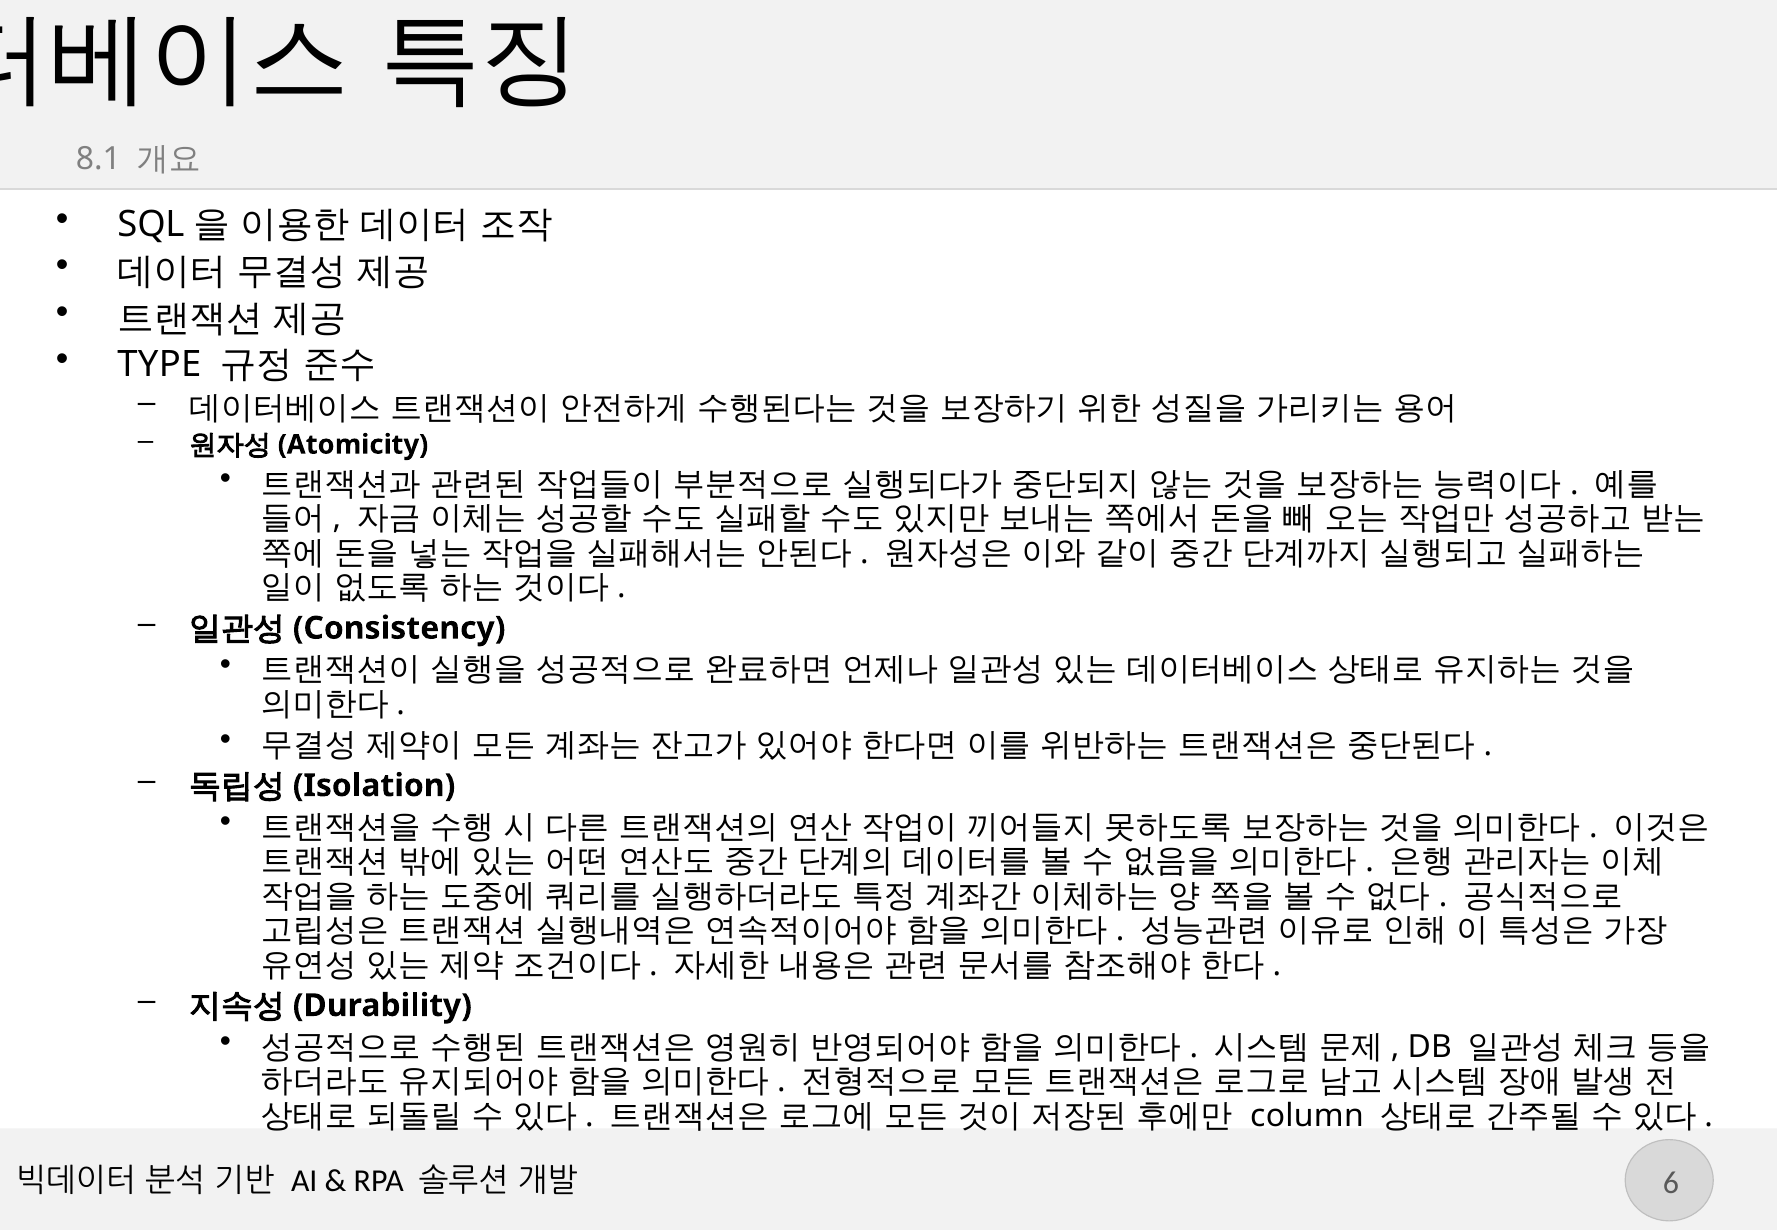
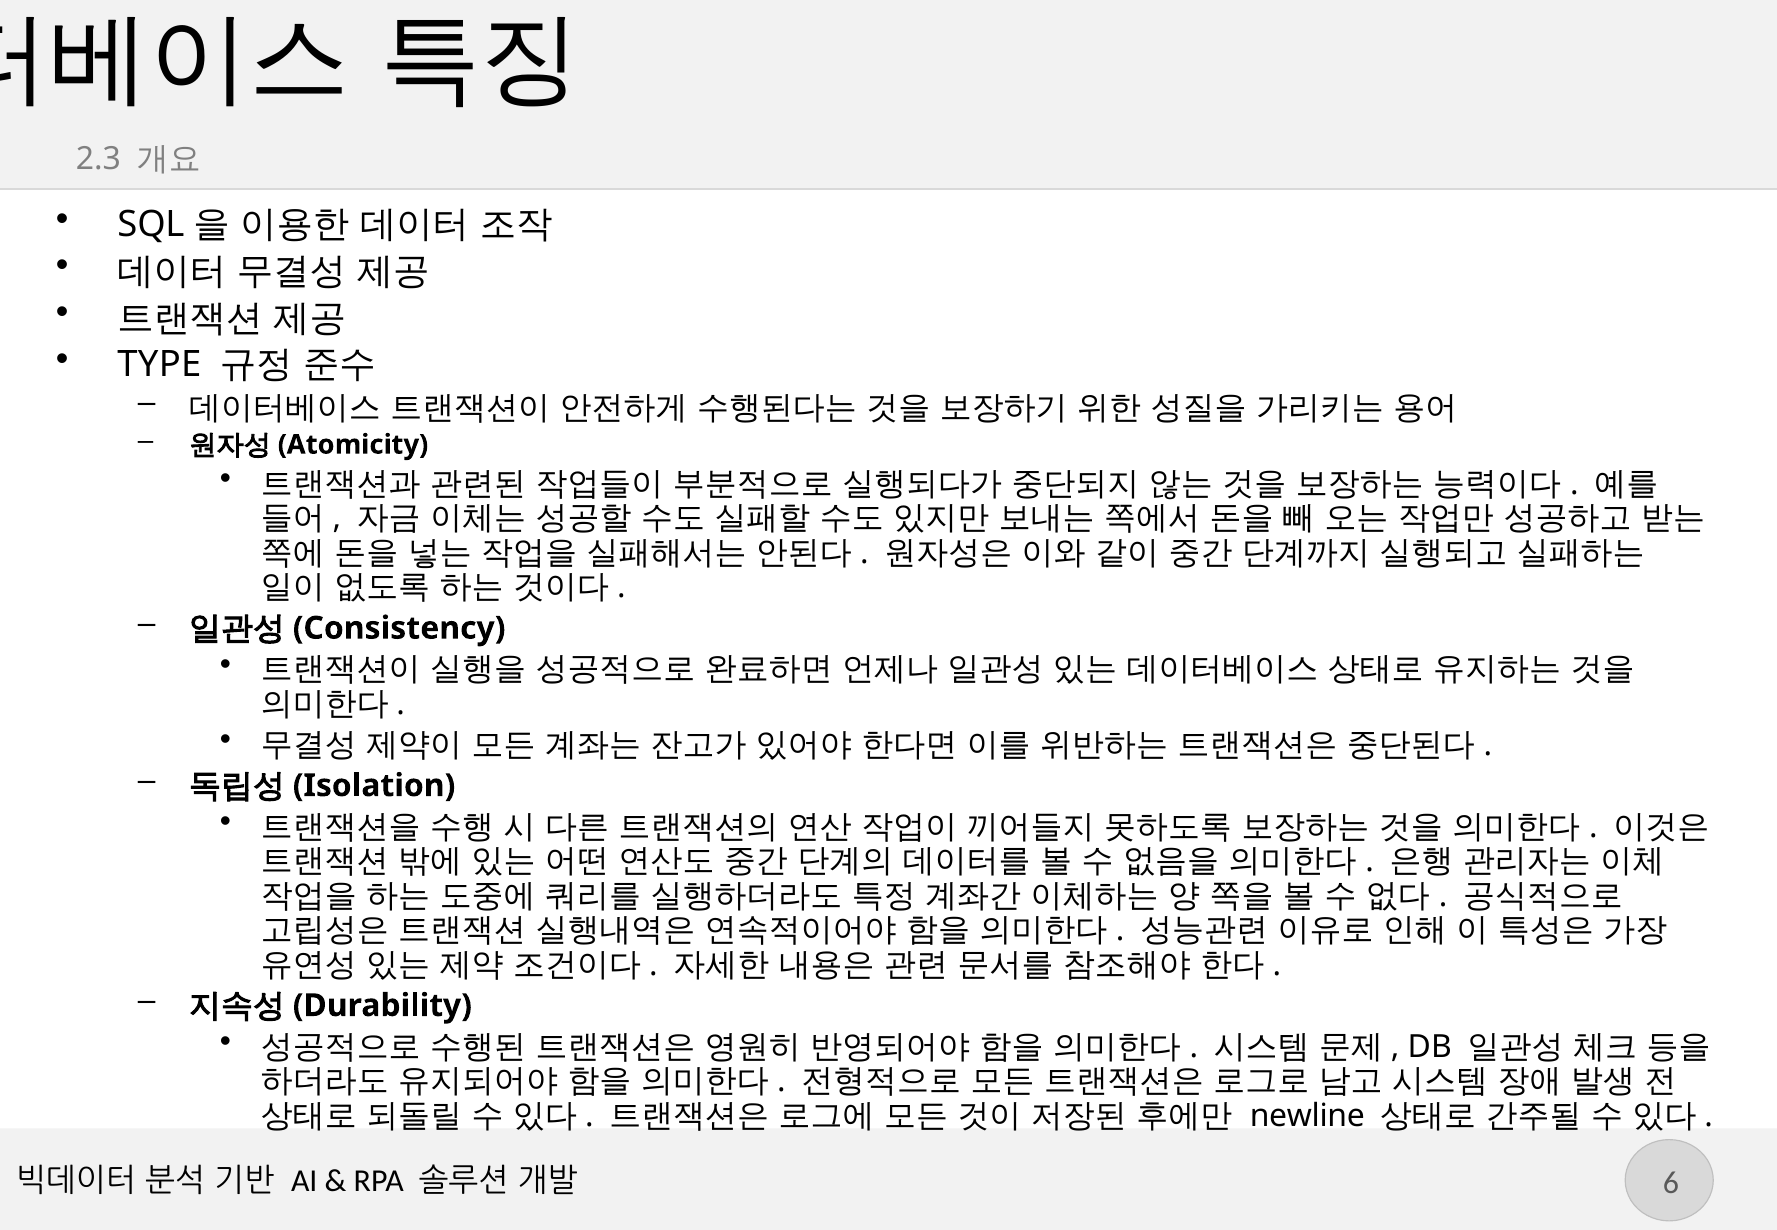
8.1: 8.1 -> 2.3 (98, 159)
column: column -> newline (1307, 1116)
